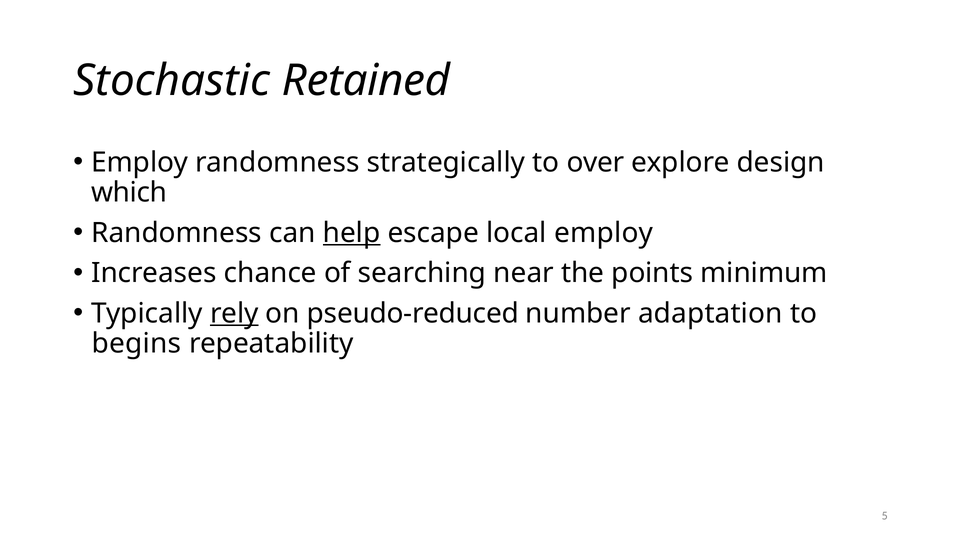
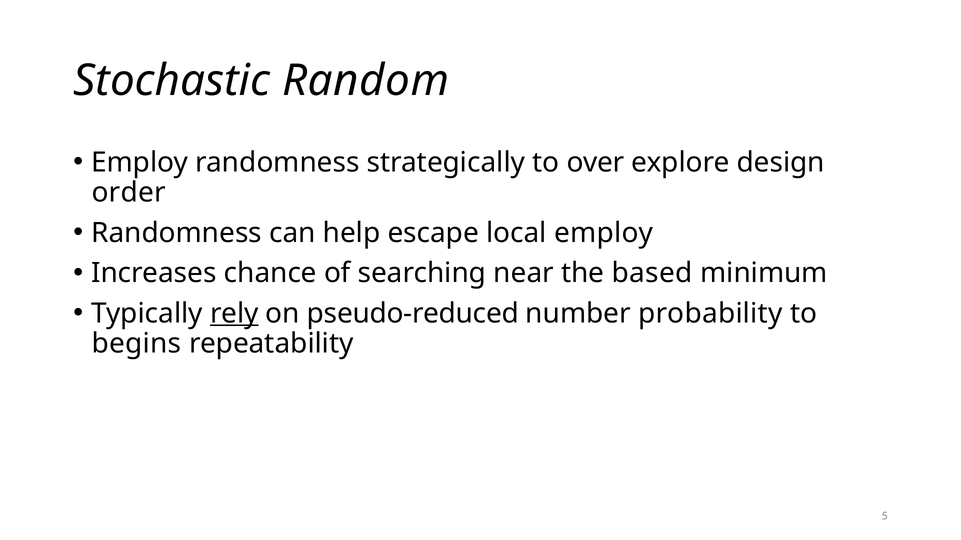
Retained: Retained -> Random (366, 81)
which: which -> order (129, 193)
help underline: present -> none (352, 233)
points: points -> based (652, 273)
adaptation: adaptation -> probability (710, 314)
